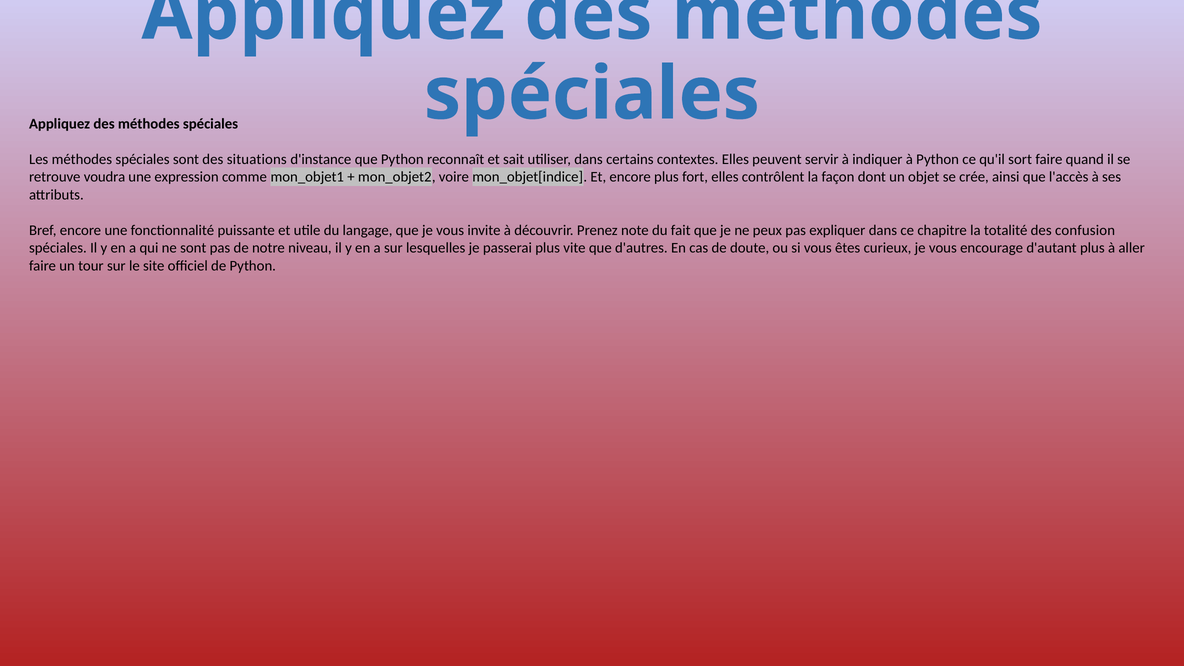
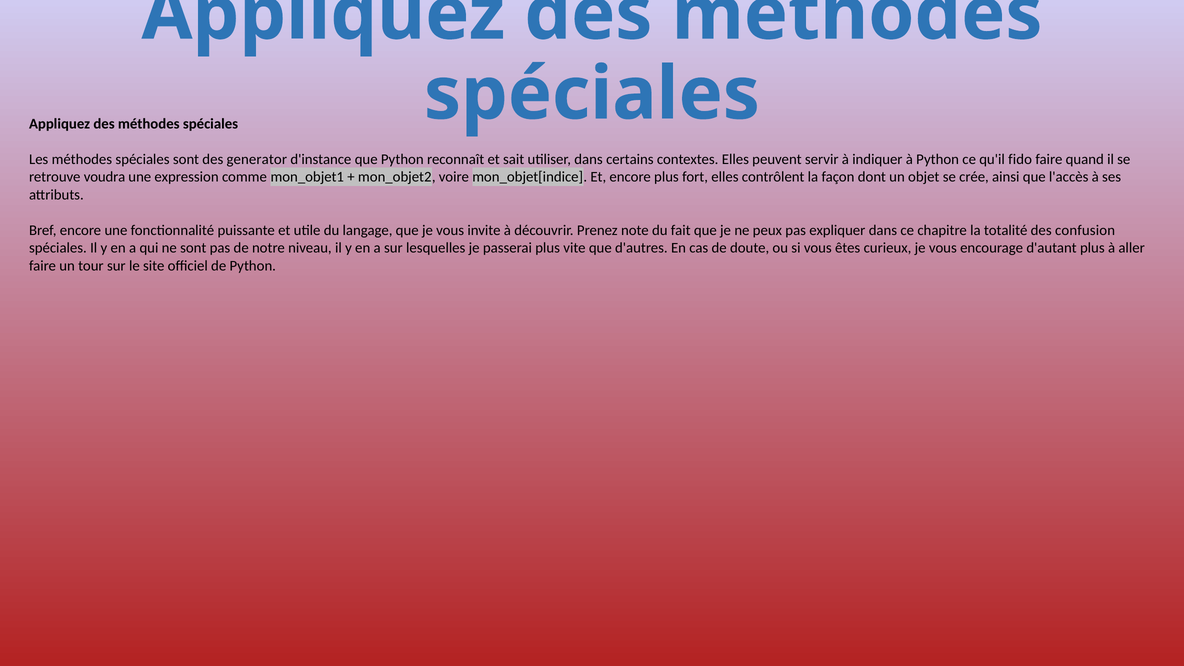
situations: situations -> generator (257, 159)
sort: sort -> fido (1020, 159)
